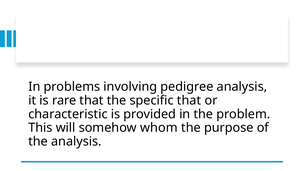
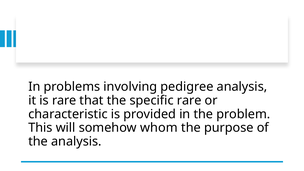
specific that: that -> rare (189, 100)
